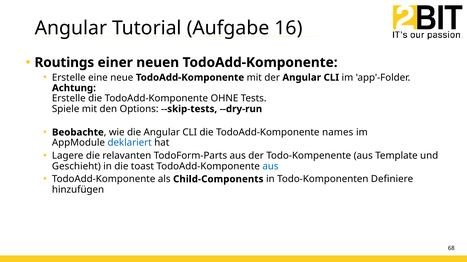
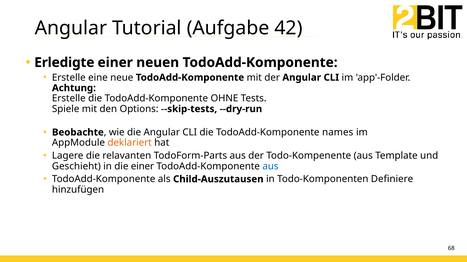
16: 16 -> 42 (289, 28)
Routings: Routings -> Erledigte (64, 63)
deklariert colour: blue -> orange (130, 143)
die toast: toast -> einer (142, 167)
Child-Components: Child-Components -> Child-Auszutausen (218, 180)
